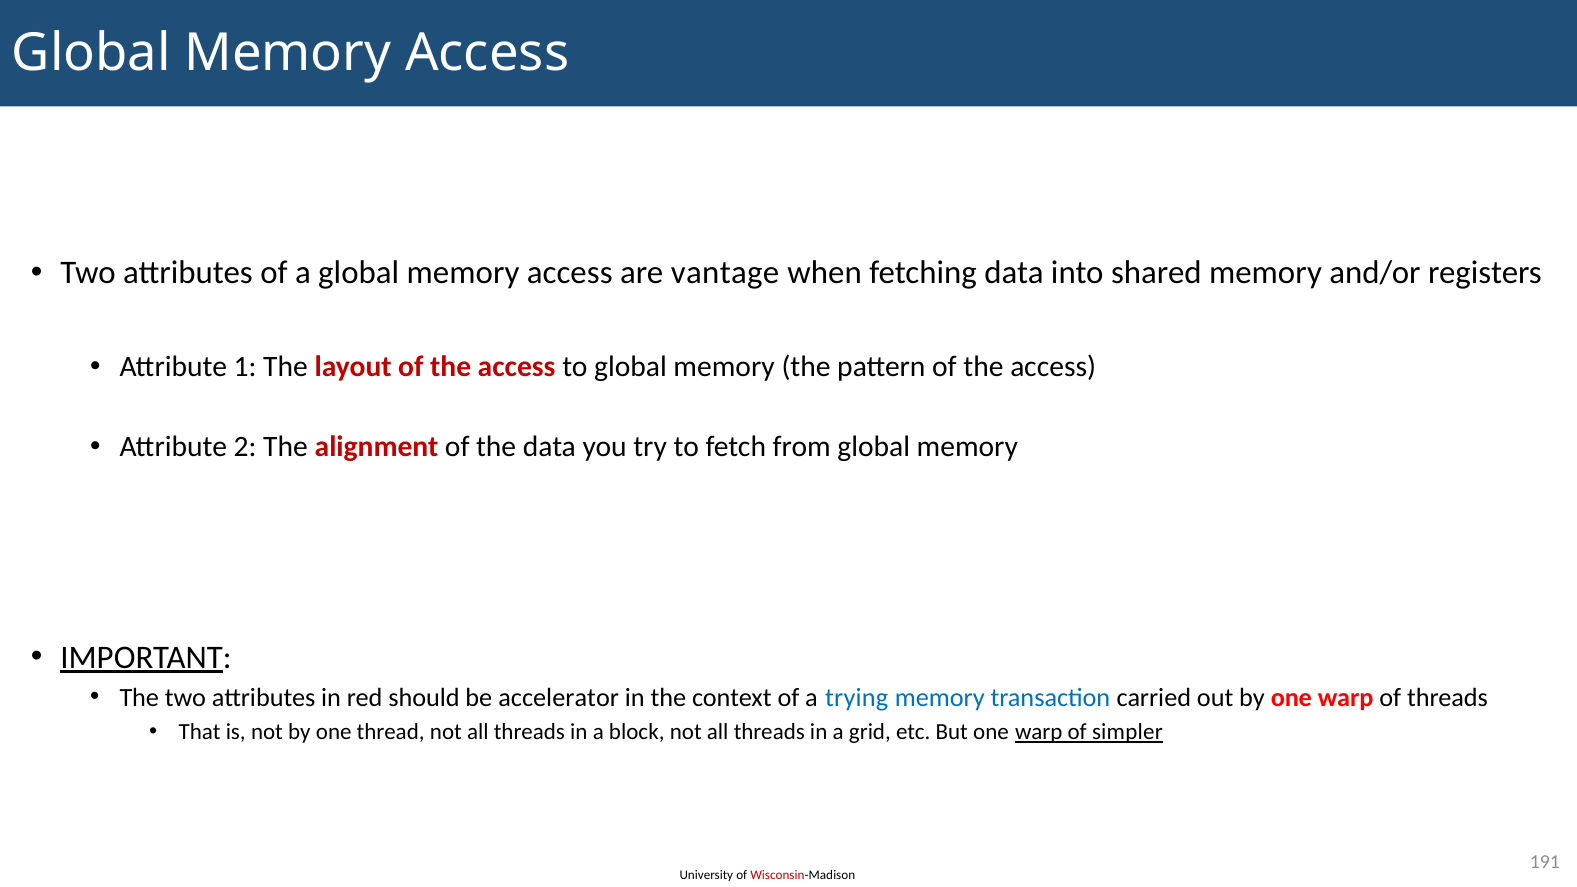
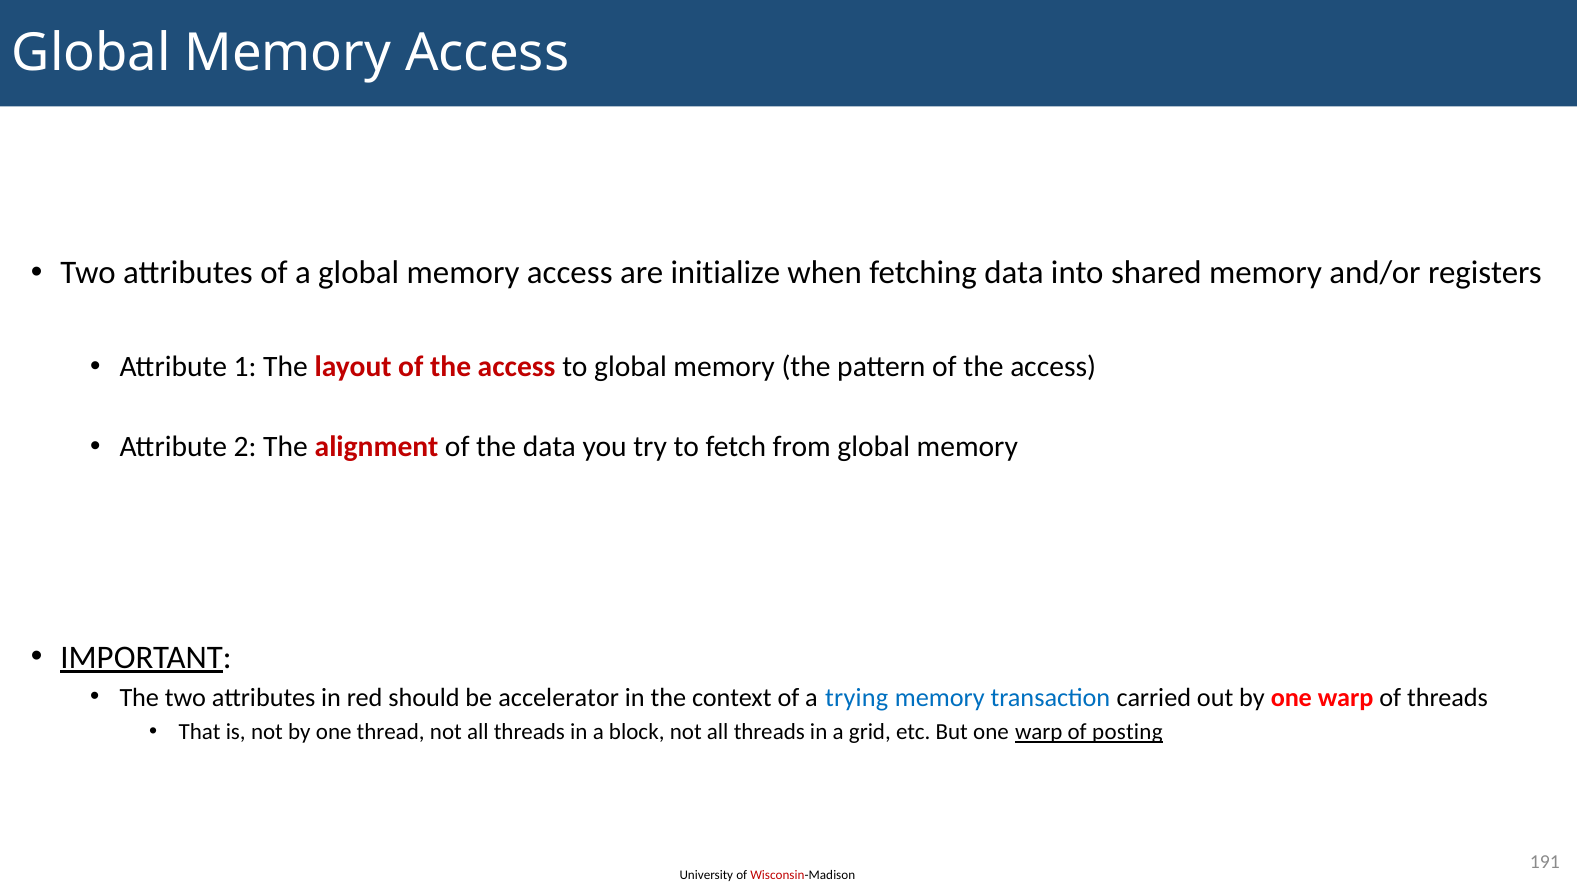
vantage: vantage -> initialize (725, 273)
simpler: simpler -> posting (1127, 732)
